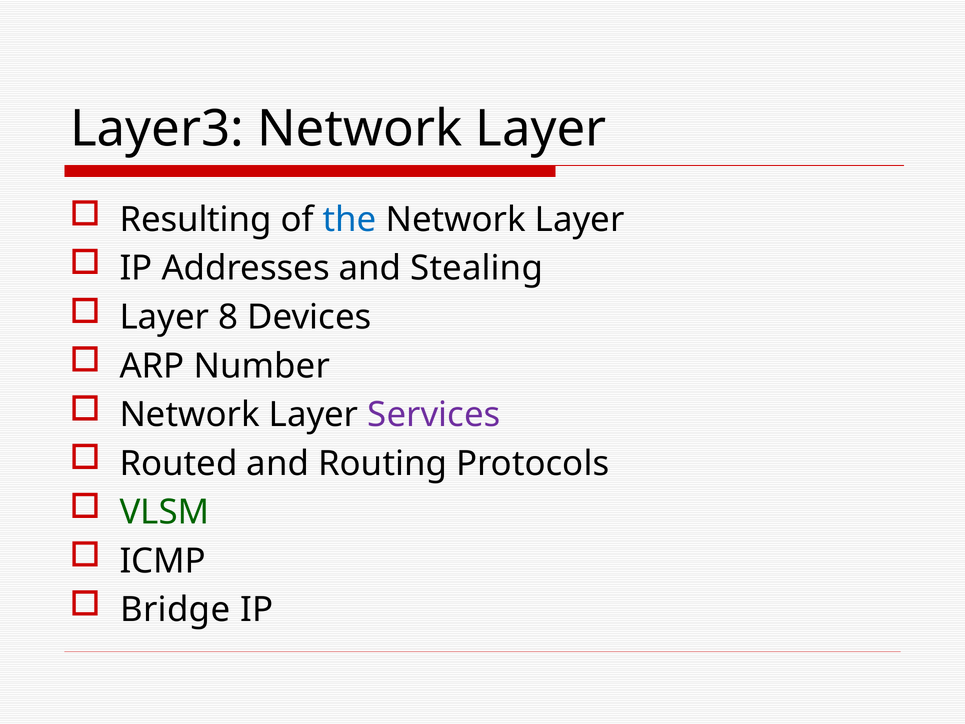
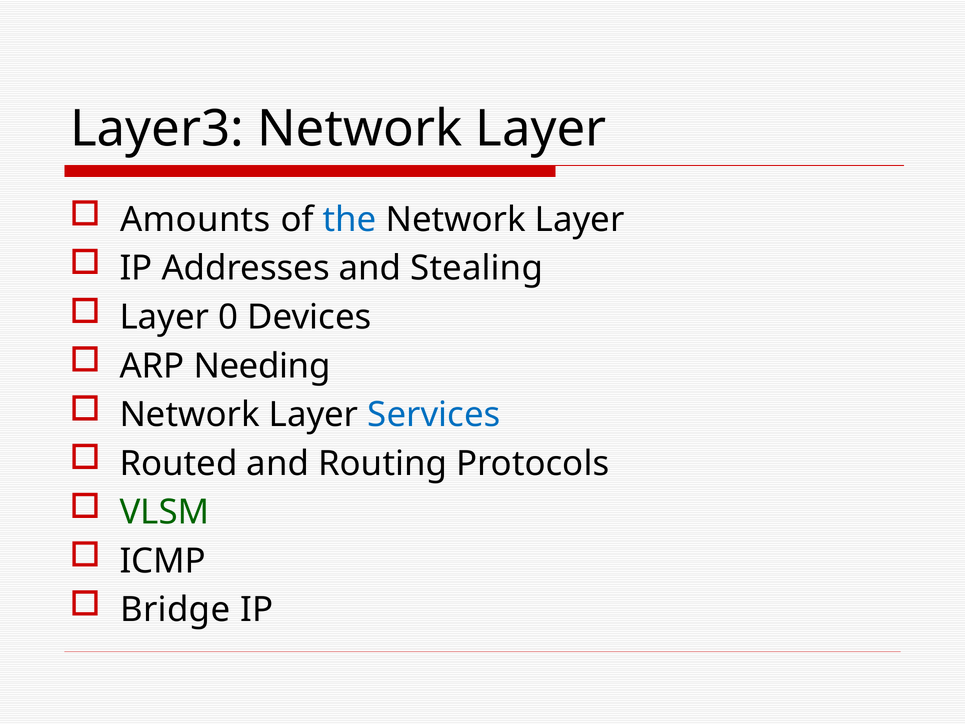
Resulting: Resulting -> Amounts (195, 220)
8: 8 -> 0 (228, 317)
Number: Number -> Needing (262, 366)
Services colour: purple -> blue (434, 415)
